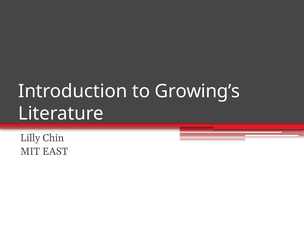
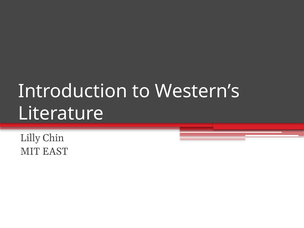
Growing’s: Growing’s -> Western’s (197, 91)
